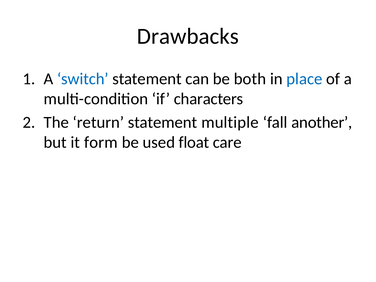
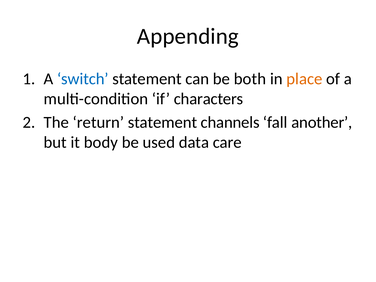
Drawbacks: Drawbacks -> Appending (188, 36)
place colour: blue -> orange (304, 79)
multiple: multiple -> channels (230, 122)
form: form -> body (101, 142)
float: float -> data (194, 142)
